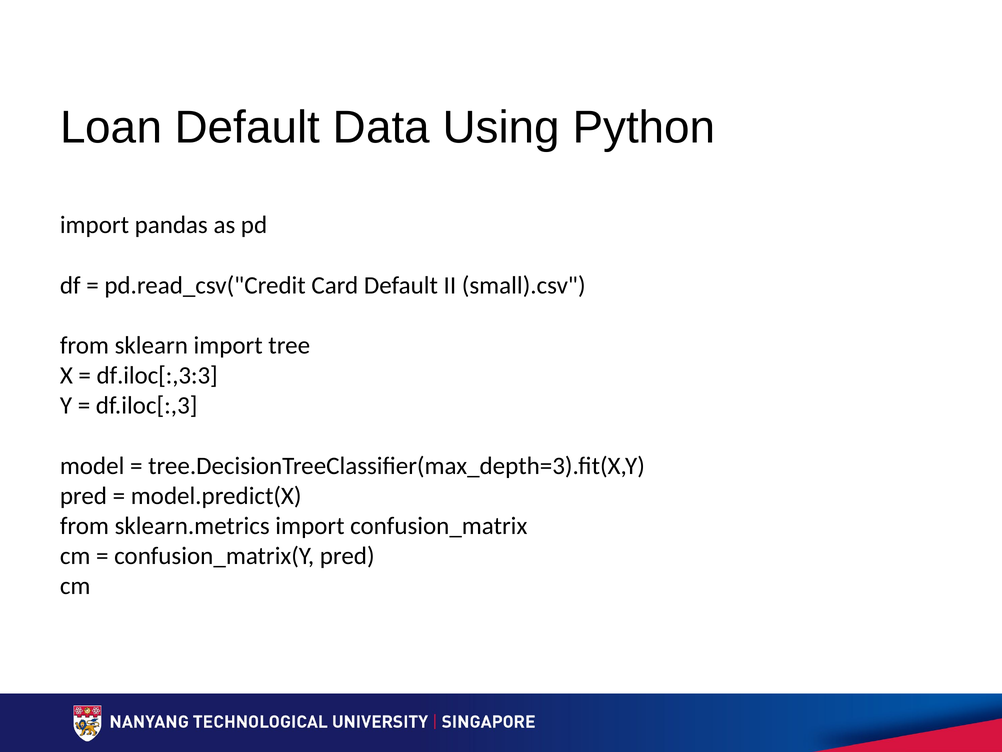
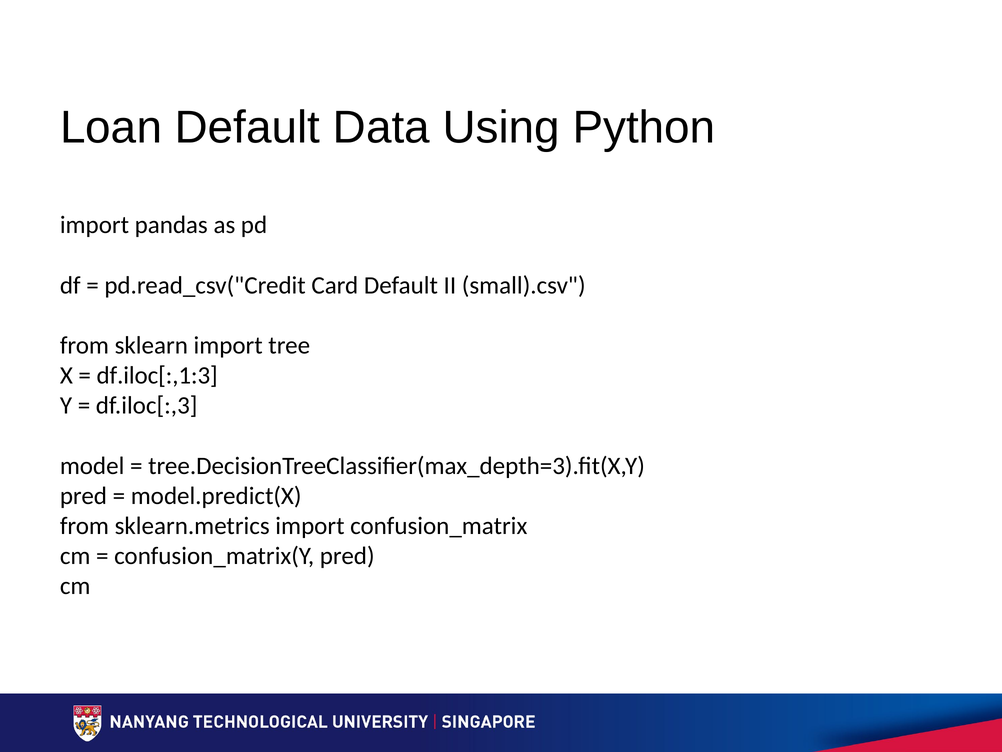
df.iloc[:,3:3: df.iloc[:,3:3 -> df.iloc[:,1:3 (157, 375)
